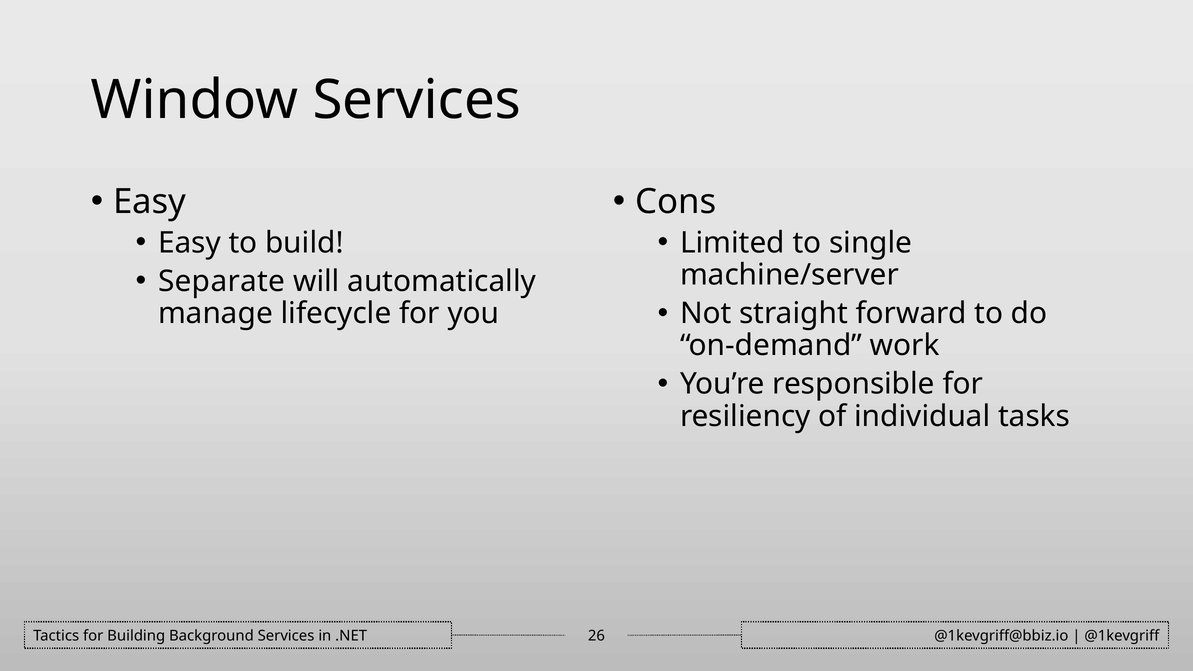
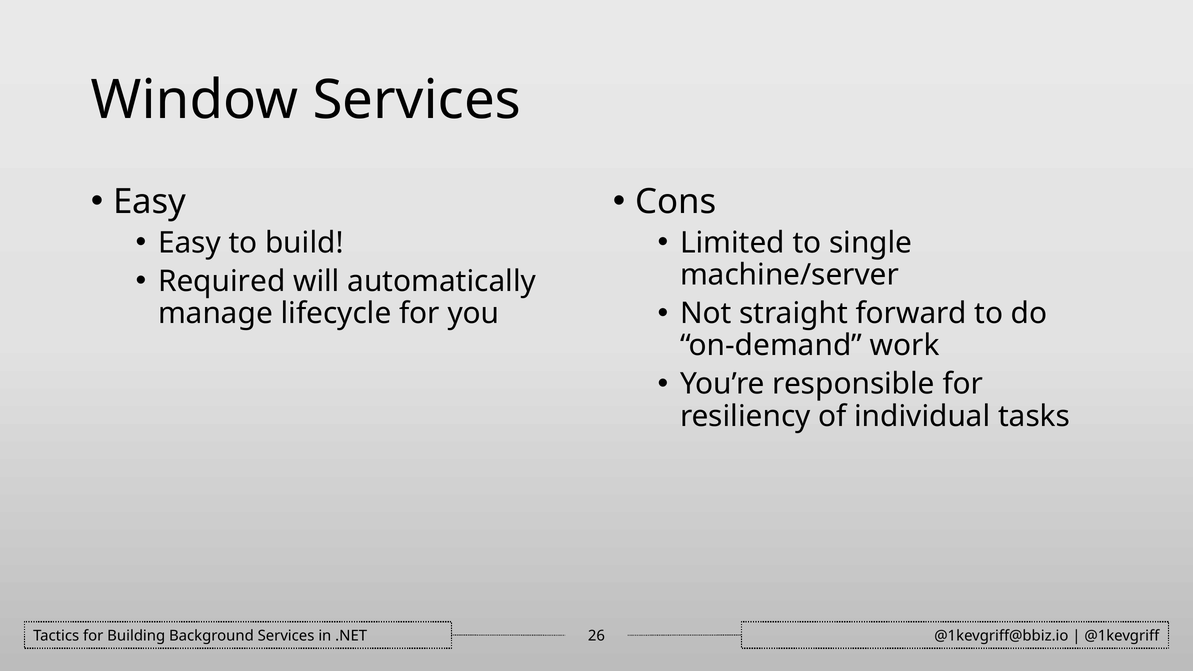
Separate: Separate -> Required (222, 281)
